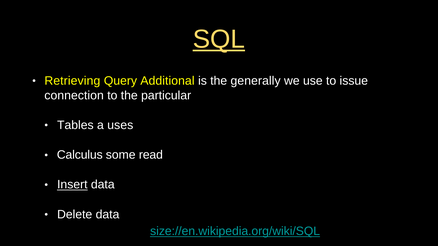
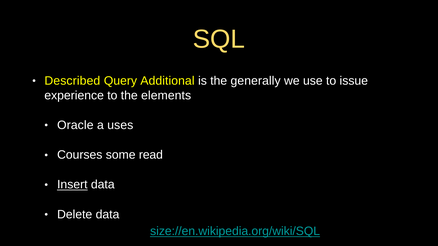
SQL underline: present -> none (219, 39)
Retrieving: Retrieving -> Described (72, 81)
connection: connection -> experience (74, 95)
particular: particular -> elements (166, 95)
Tables: Tables -> Oracle (75, 125)
Calculus: Calculus -> Courses (80, 155)
